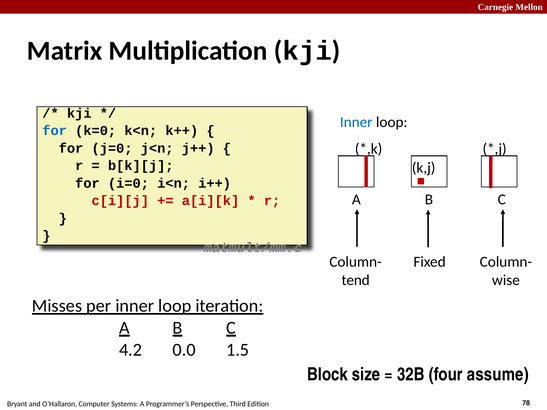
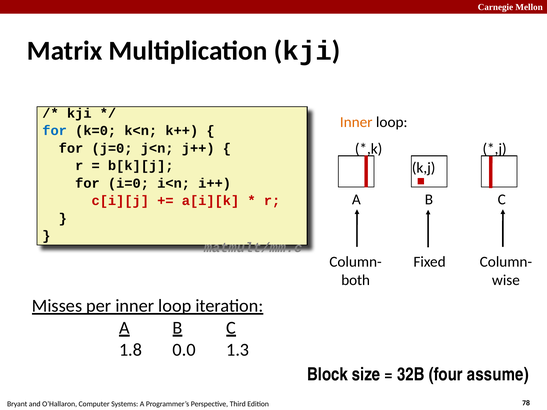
Inner colour: blue -> orange (356, 122)
tend: tend -> both (356, 280)
4.2: 4.2 -> 1.8 (131, 350)
1.5: 1.5 -> 1.3 (238, 350)
